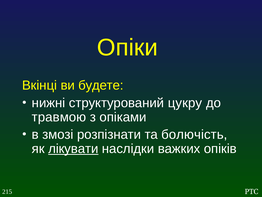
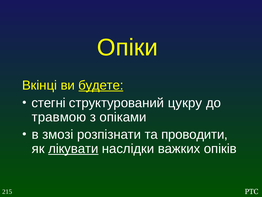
будете underline: none -> present (101, 85)
нижні: нижні -> стегні (49, 103)
болючість: болючість -> проводити (195, 134)
